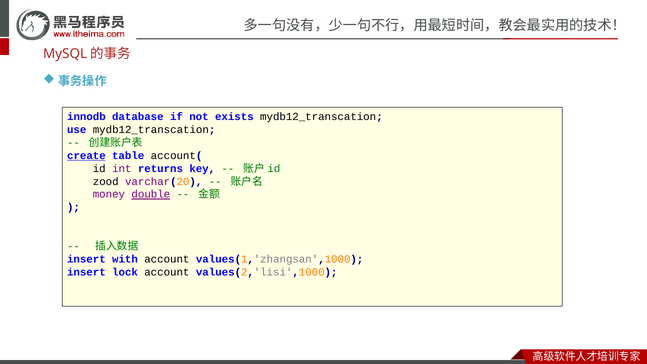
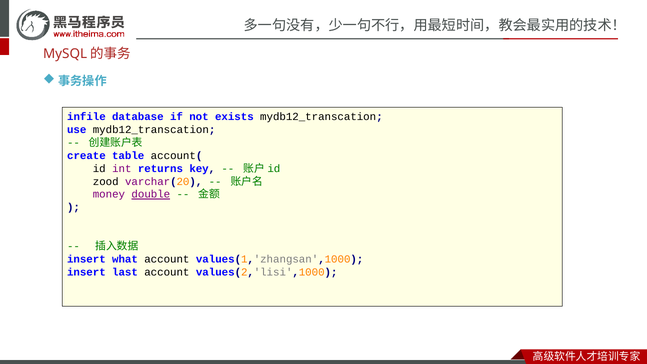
innodb: innodb -> infile (86, 117)
create underline: present -> none (86, 156)
with: with -> what (125, 259)
lock: lock -> last (125, 272)
